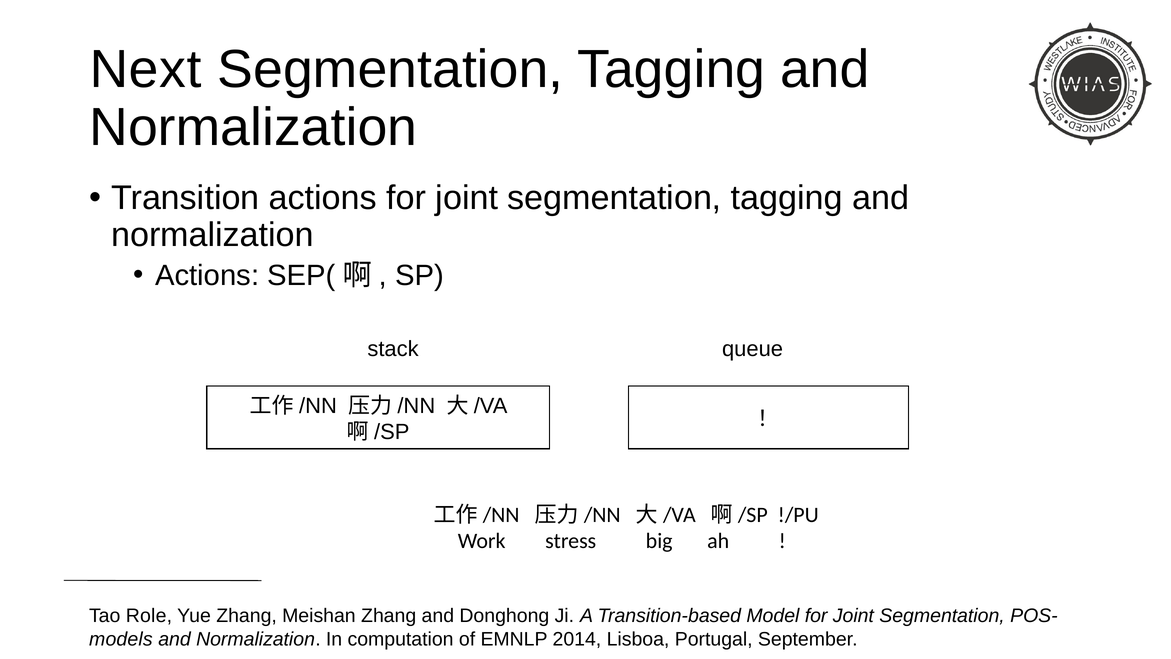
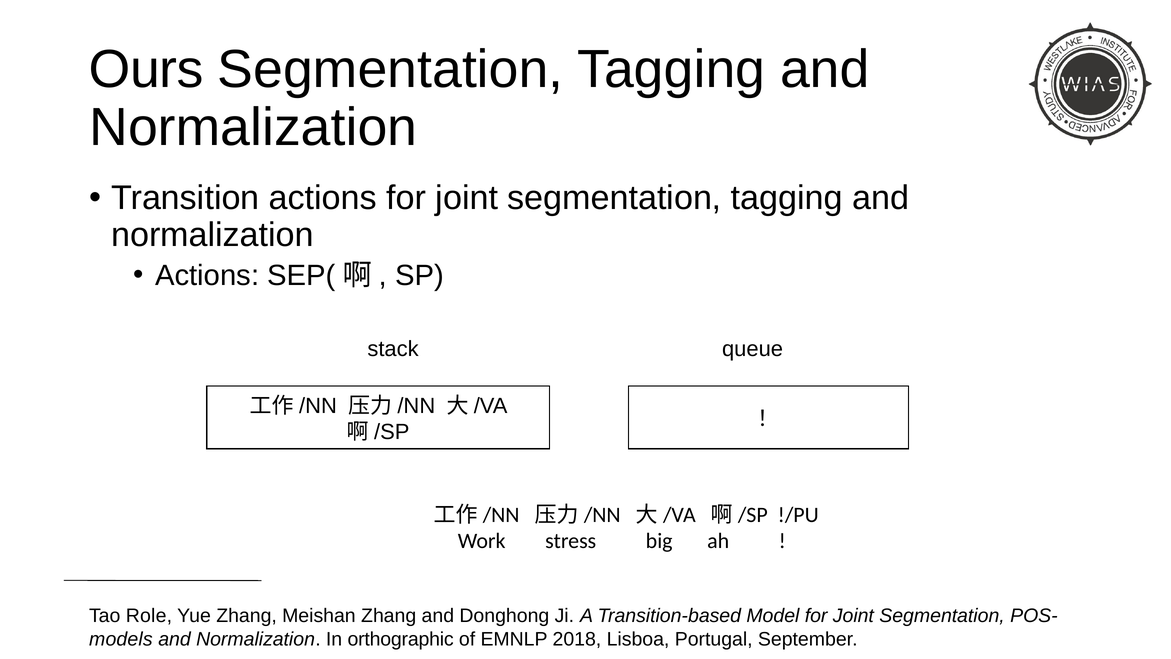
Next: Next -> Ours (146, 69)
computation: computation -> orthographic (401, 639)
2014: 2014 -> 2018 (577, 639)
